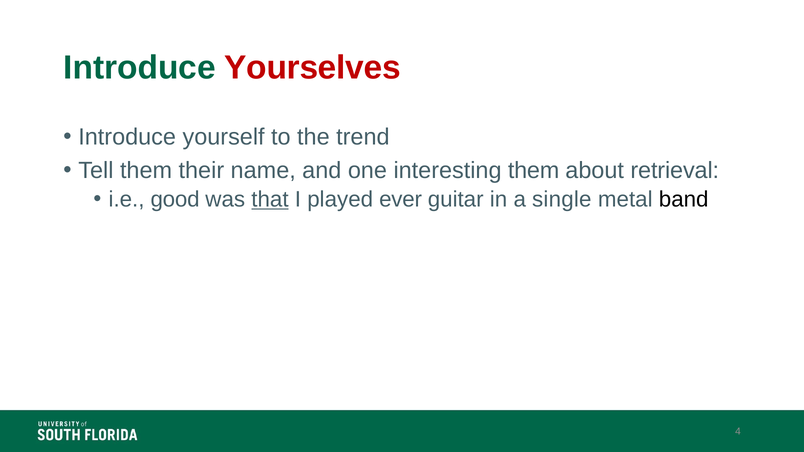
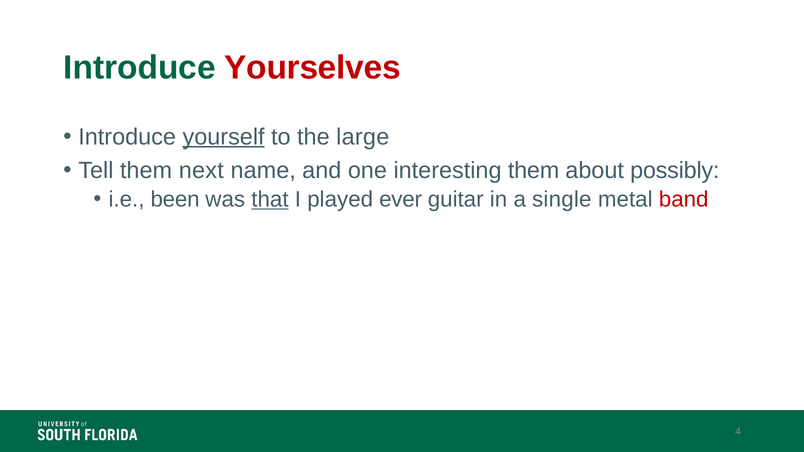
yourself underline: none -> present (224, 137)
trend: trend -> large (363, 137)
their: their -> next (201, 171)
retrieval: retrieval -> possibly (675, 171)
good: good -> been (175, 200)
band colour: black -> red (684, 200)
